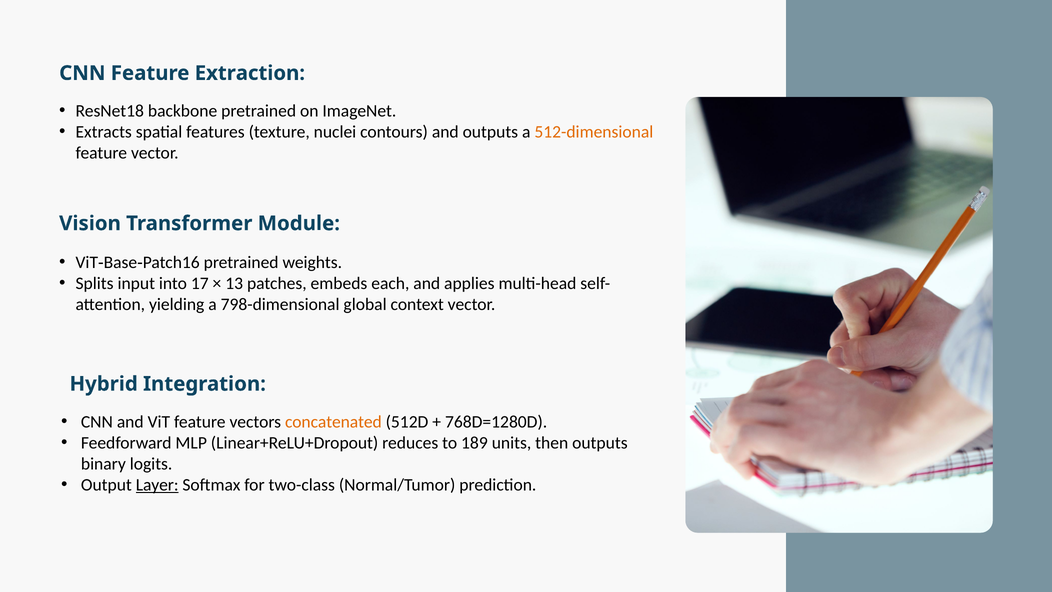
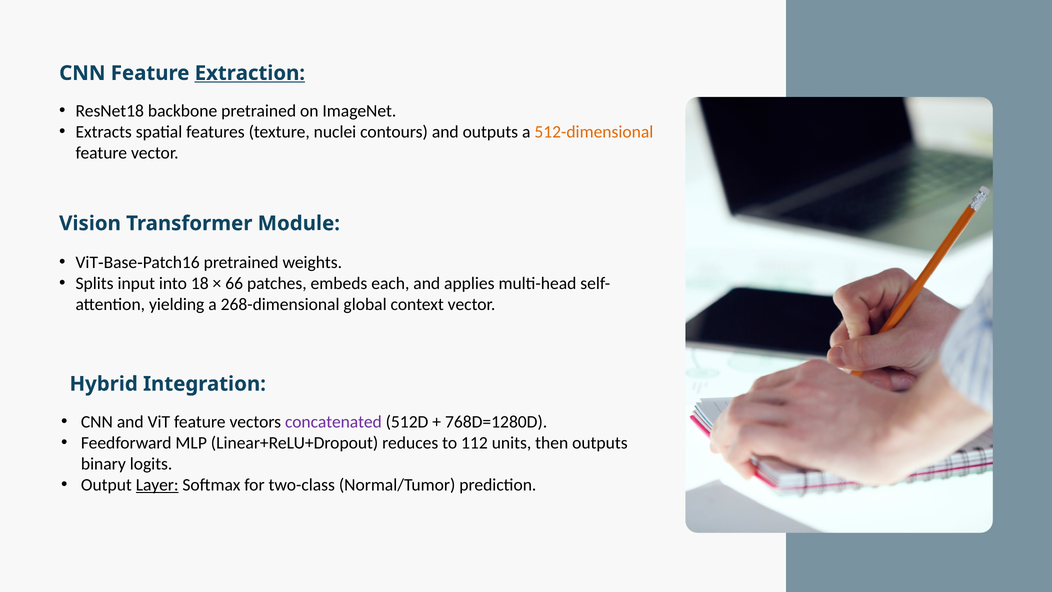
Extraction underline: none -> present (250, 73)
17: 17 -> 18 (200, 283)
13: 13 -> 66 (234, 283)
798-dimensional: 798-dimensional -> 268-dimensional (280, 304)
concatenated colour: orange -> purple (333, 422)
189: 189 -> 112 (474, 443)
